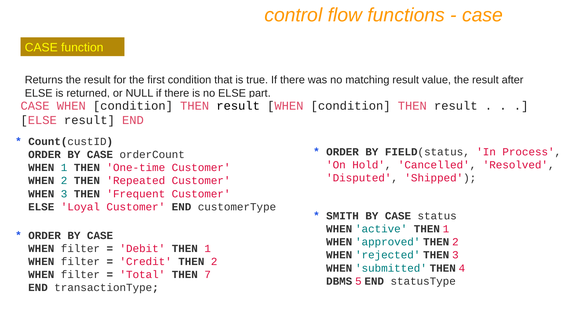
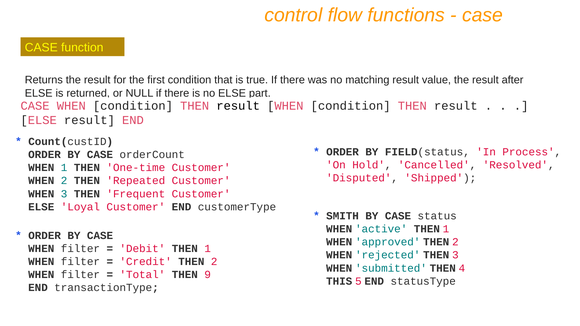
7: 7 -> 9 (208, 275)
DBMS: DBMS -> THIS (339, 281)
